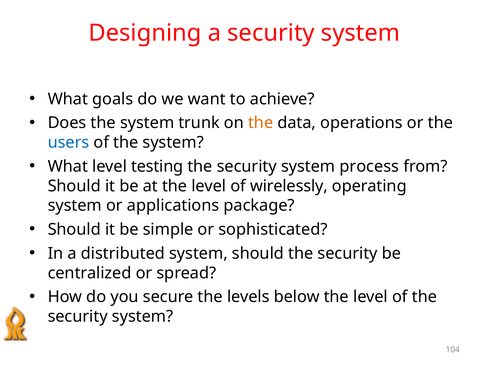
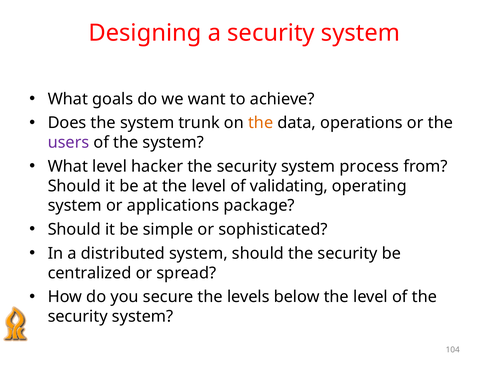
users colour: blue -> purple (68, 142)
testing: testing -> hacker (157, 166)
wirelessly: wirelessly -> validating (289, 186)
